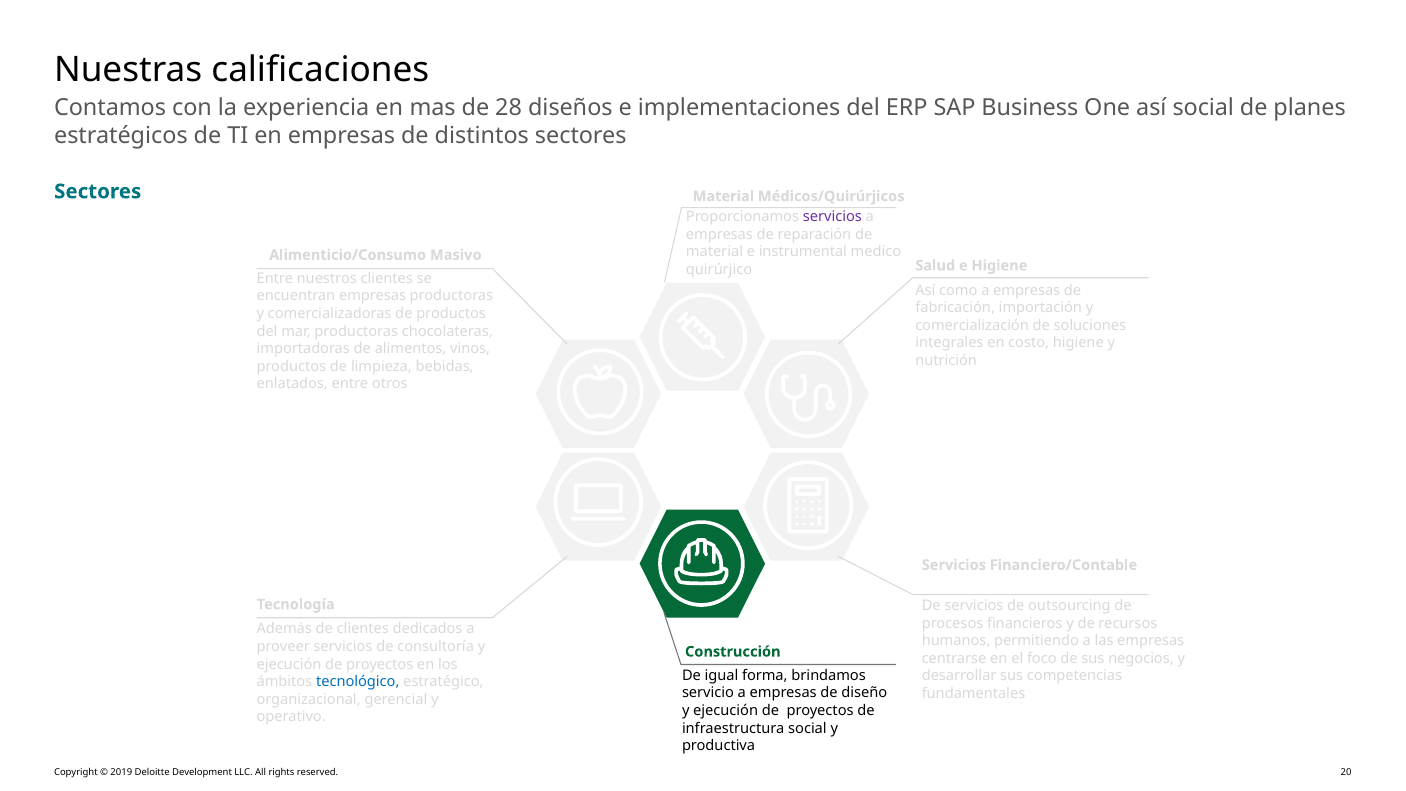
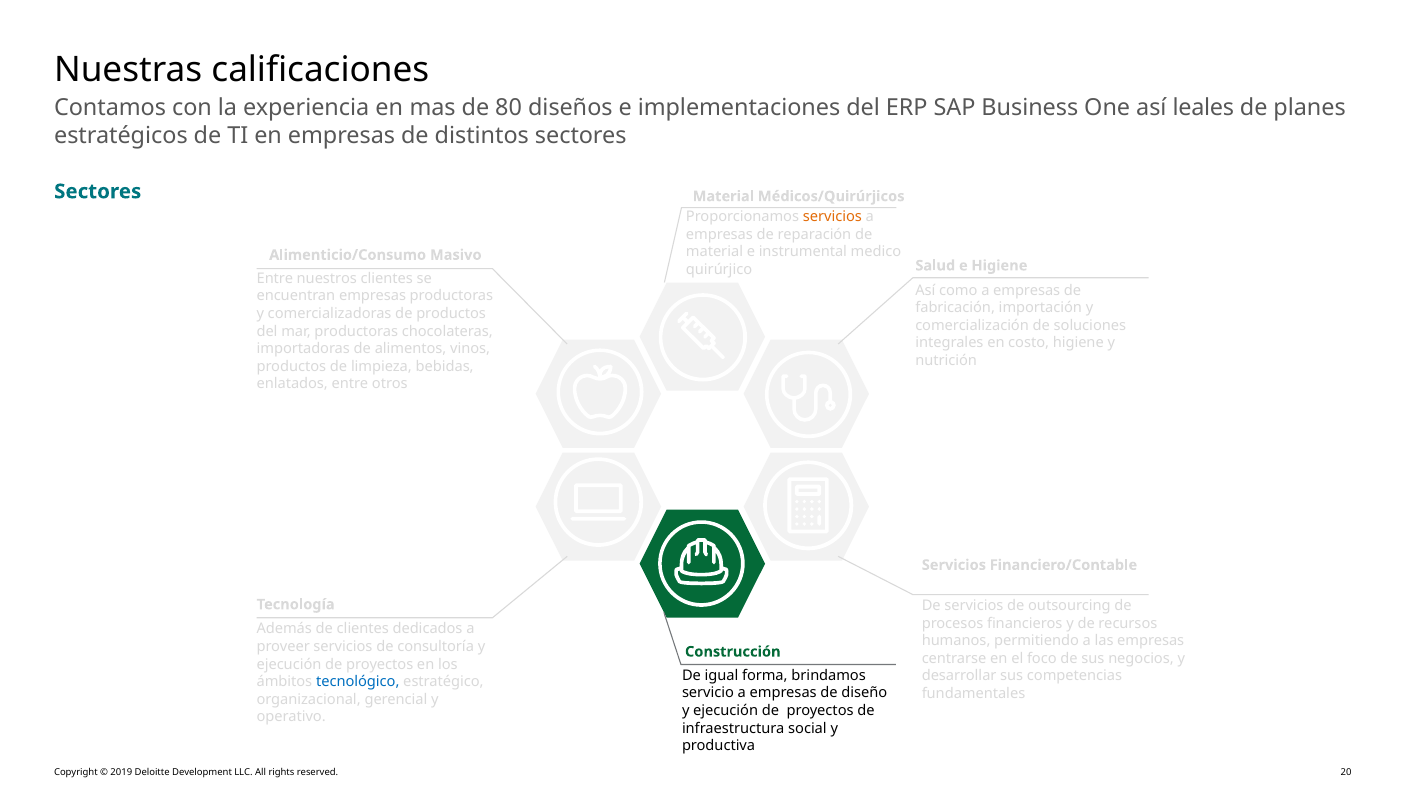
28: 28 -> 80 (509, 108)
así social: social -> leales (1203, 108)
servicios colour: purple -> orange (832, 217)
